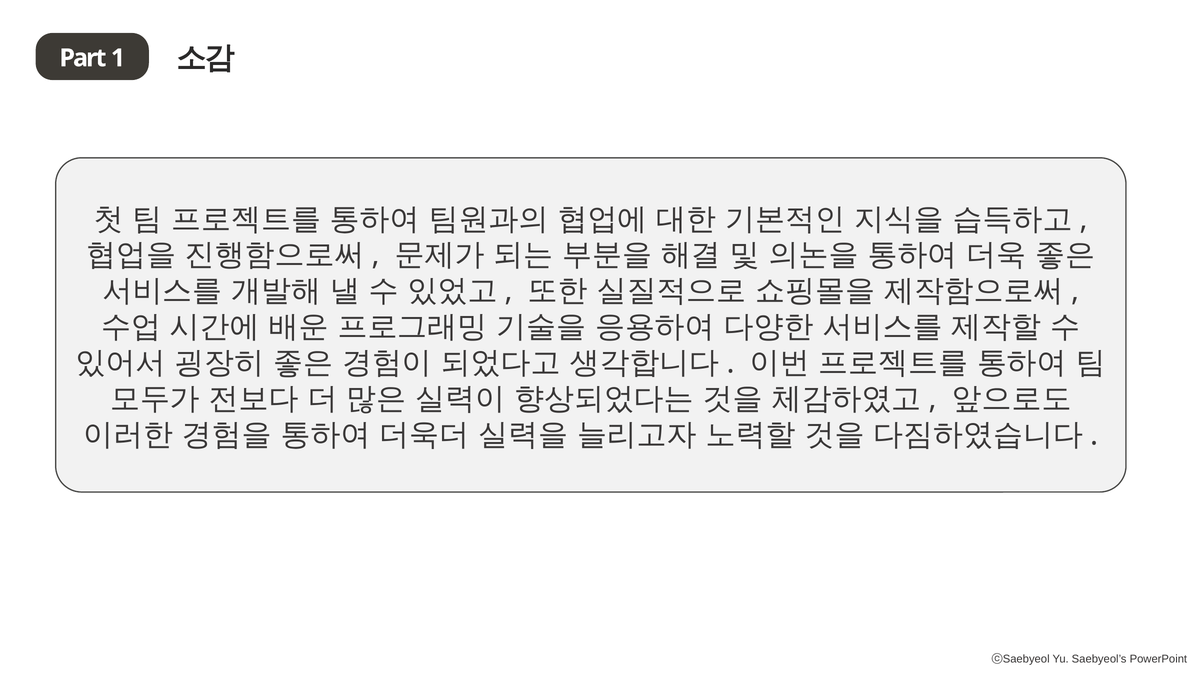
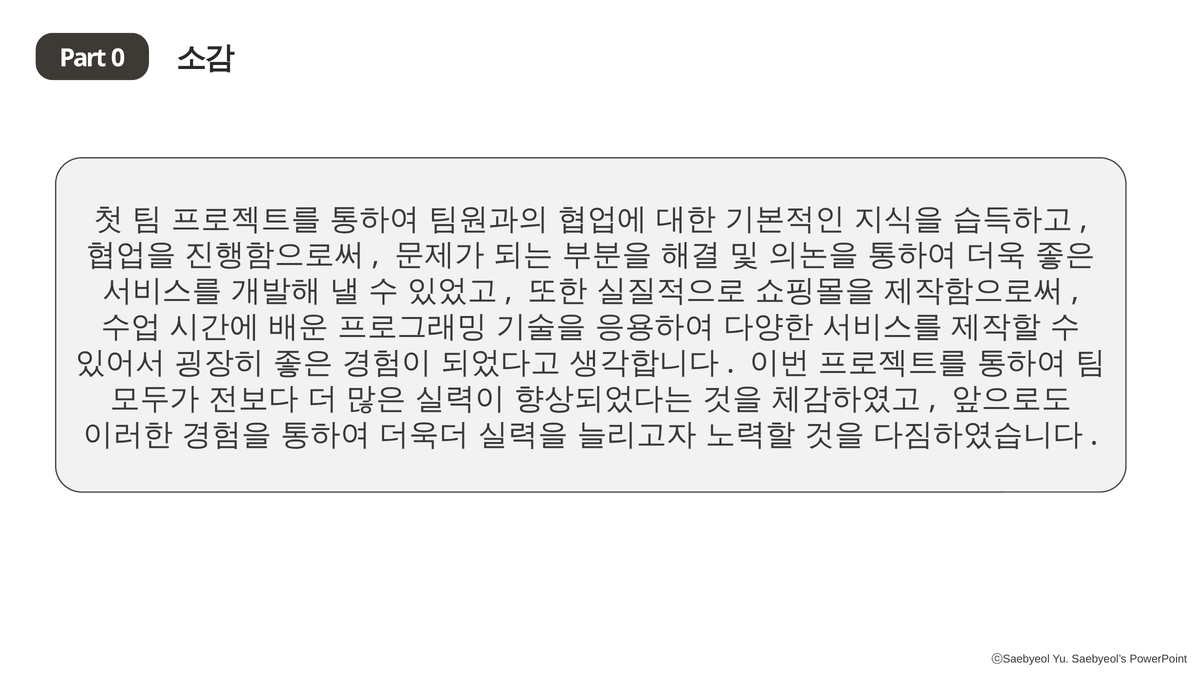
1: 1 -> 0 (118, 58)
